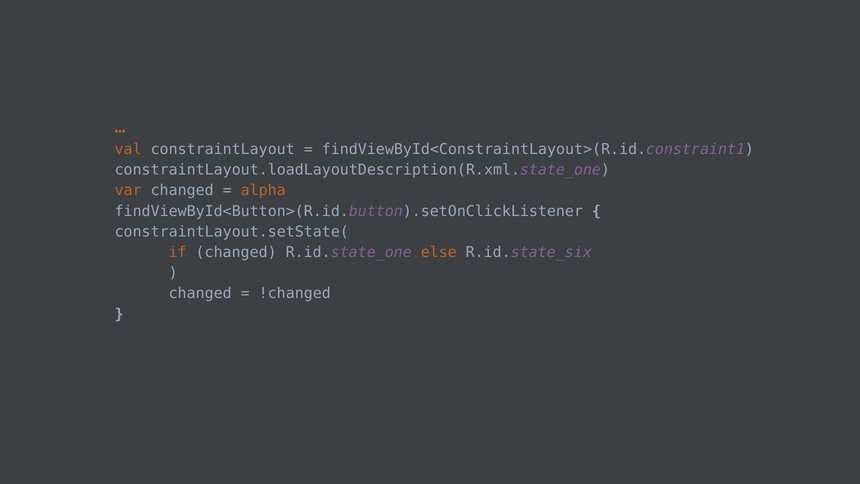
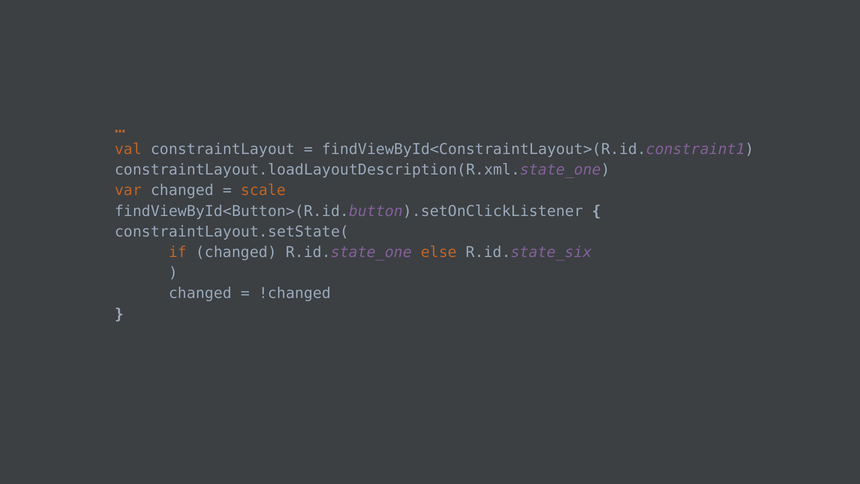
alpha: alpha -> scale (263, 190)
